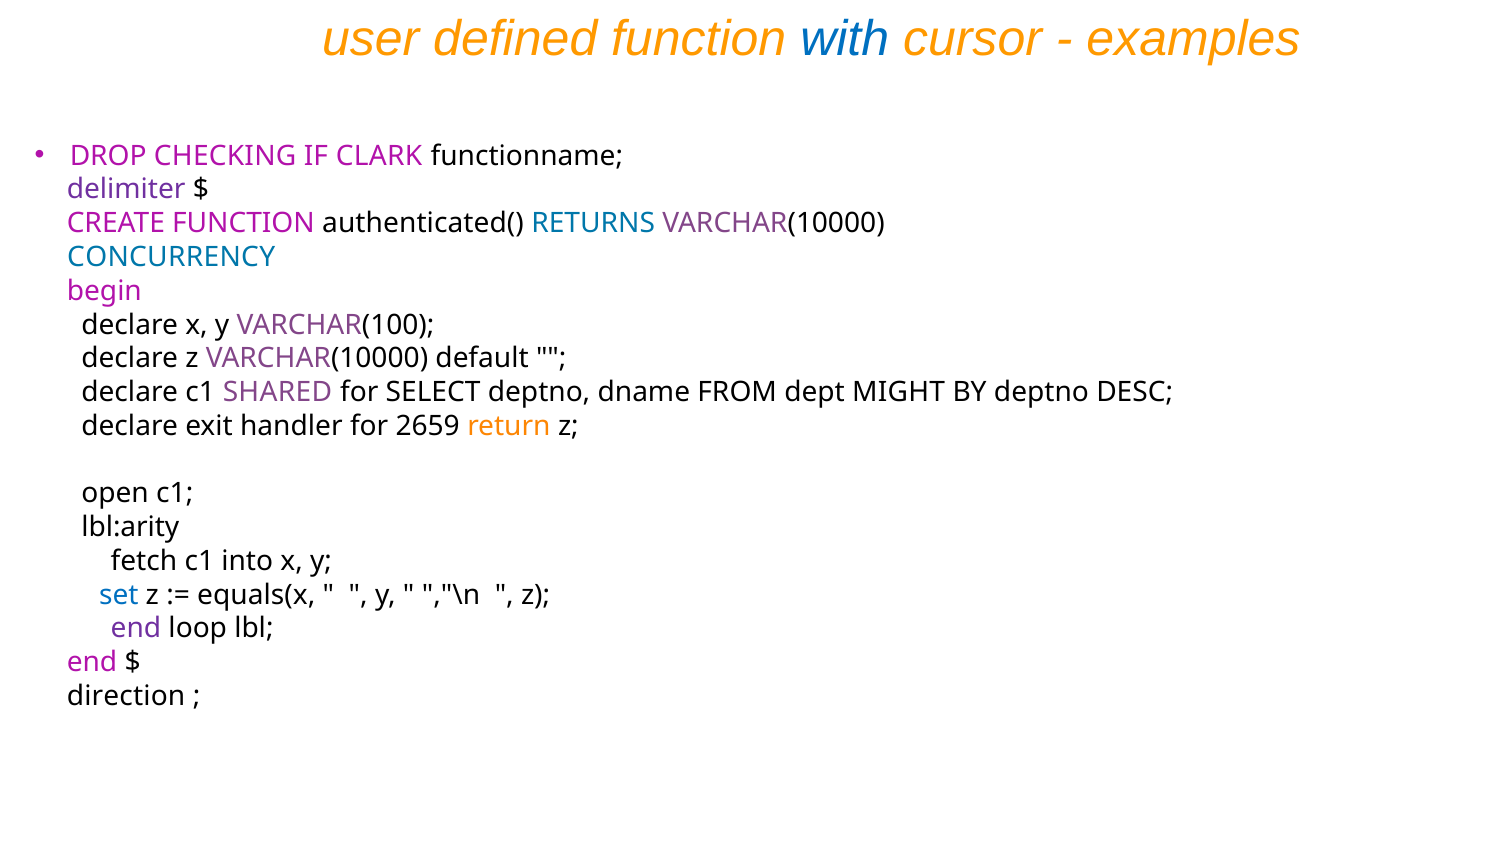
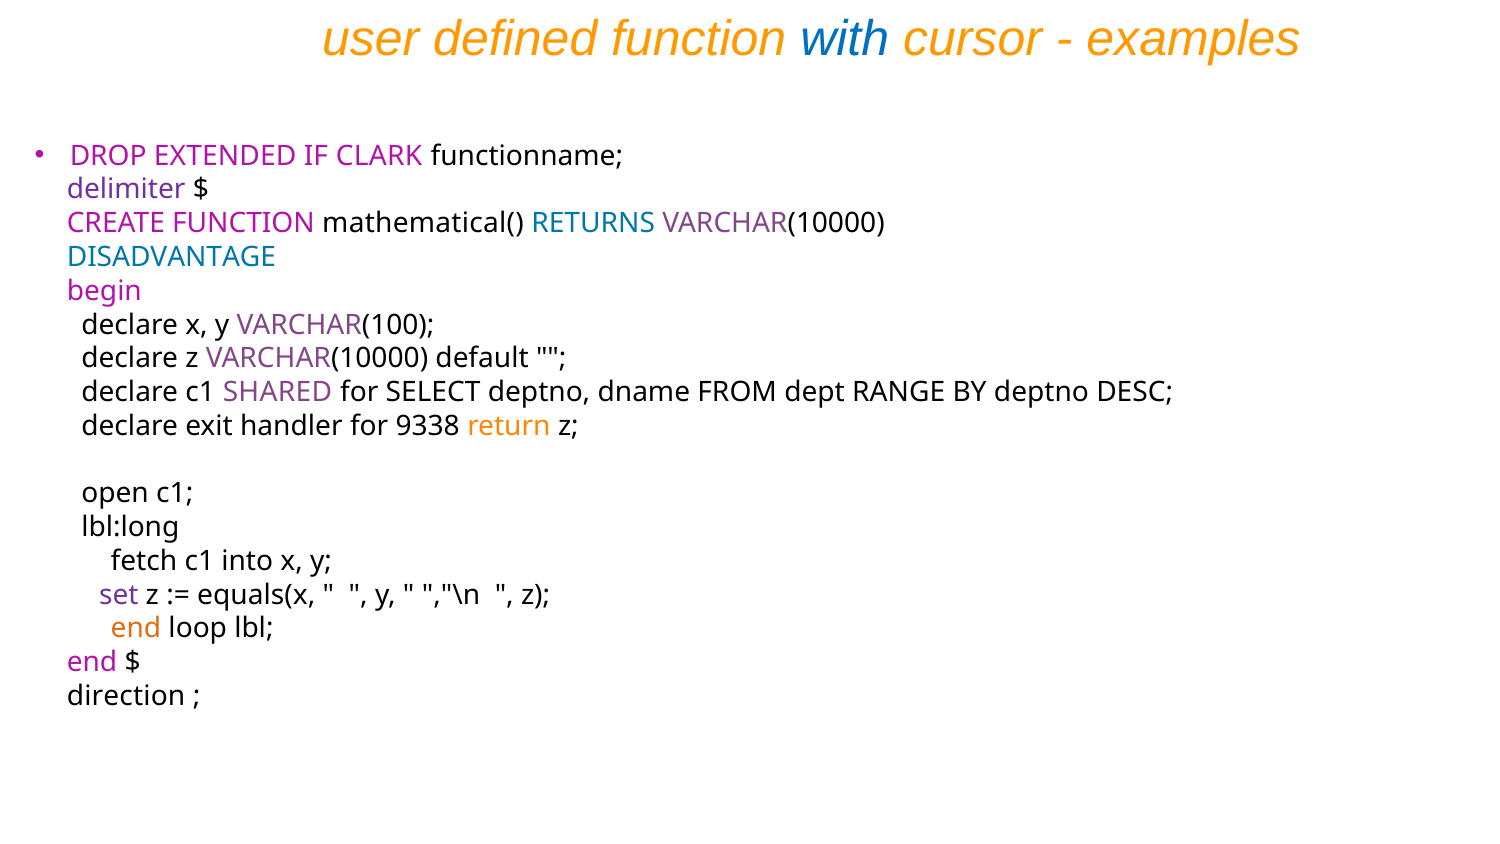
CHECKING: CHECKING -> EXTENDED (225, 156)
authenticated(: authenticated( -> mathematical( (423, 223)
CONCURRENCY: CONCURRENCY -> DISADVANTAGE (171, 257)
MIGHT: MIGHT -> RANGE (899, 392)
2659: 2659 -> 9338 (428, 426)
lbl:arity: lbl:arity -> lbl:long (130, 527)
set colour: blue -> purple (119, 595)
end colour: purple -> orange (136, 628)
